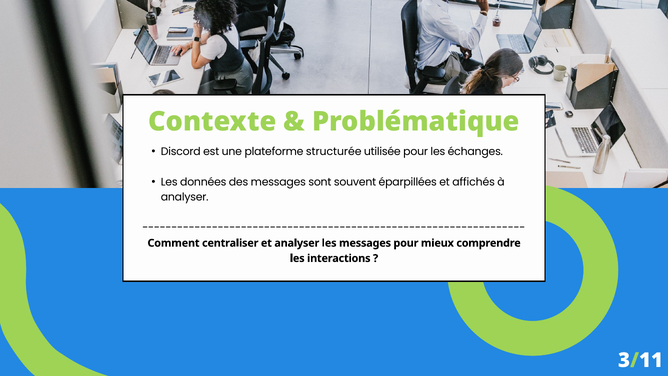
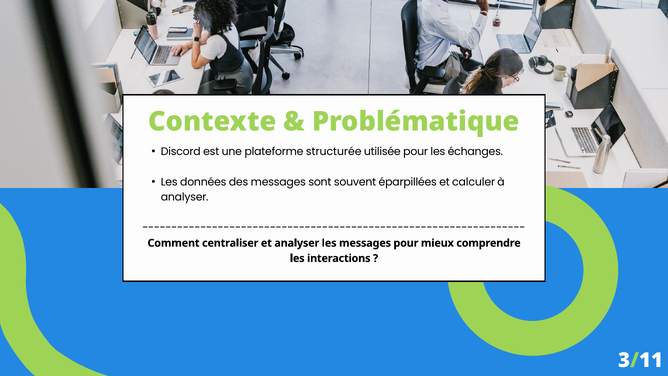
affichés: affichés -> calculer (474, 182)
